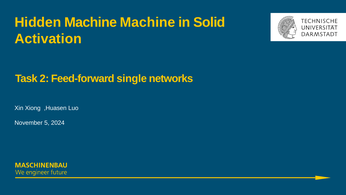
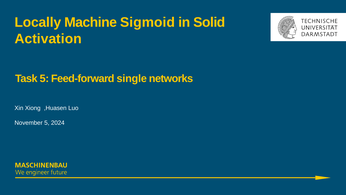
Hidden: Hidden -> Locally (38, 22)
Machine Machine: Machine -> Sigmoid (148, 22)
Task 2: 2 -> 5 (44, 79)
